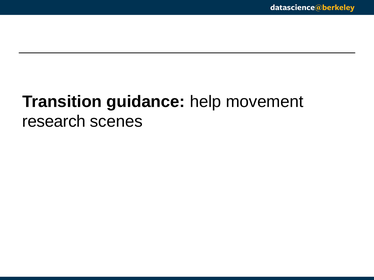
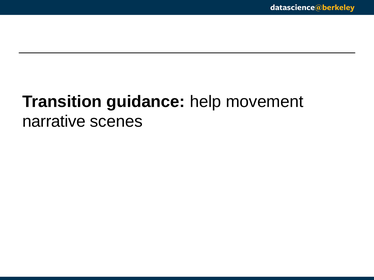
research: research -> narrative (54, 122)
